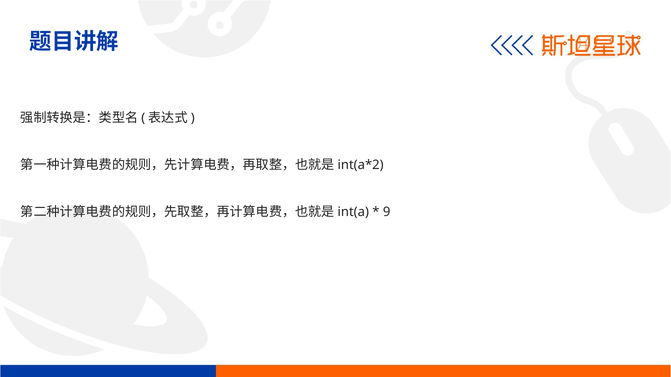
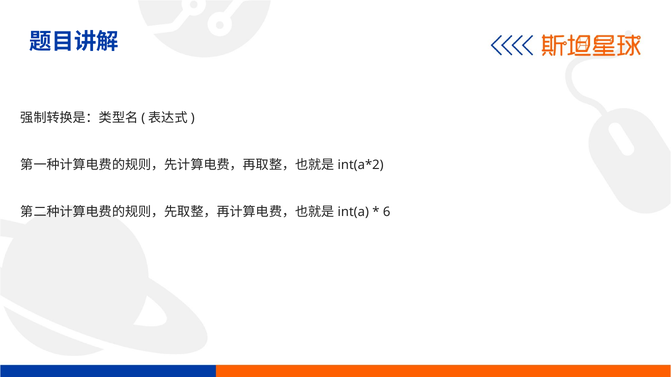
9: 9 -> 6 (387, 212)
